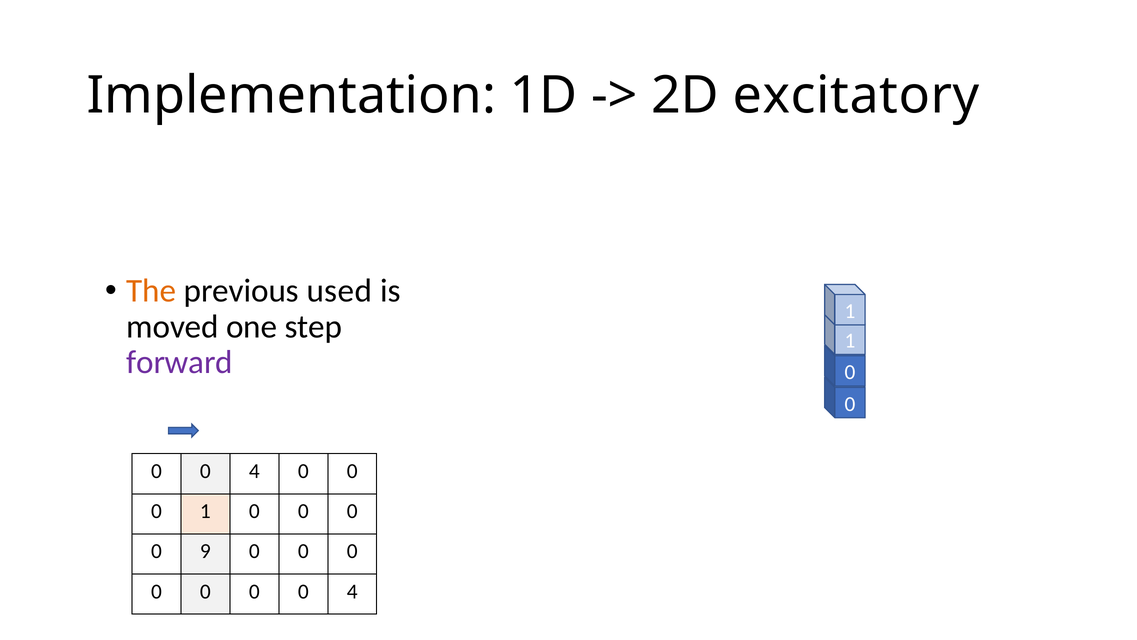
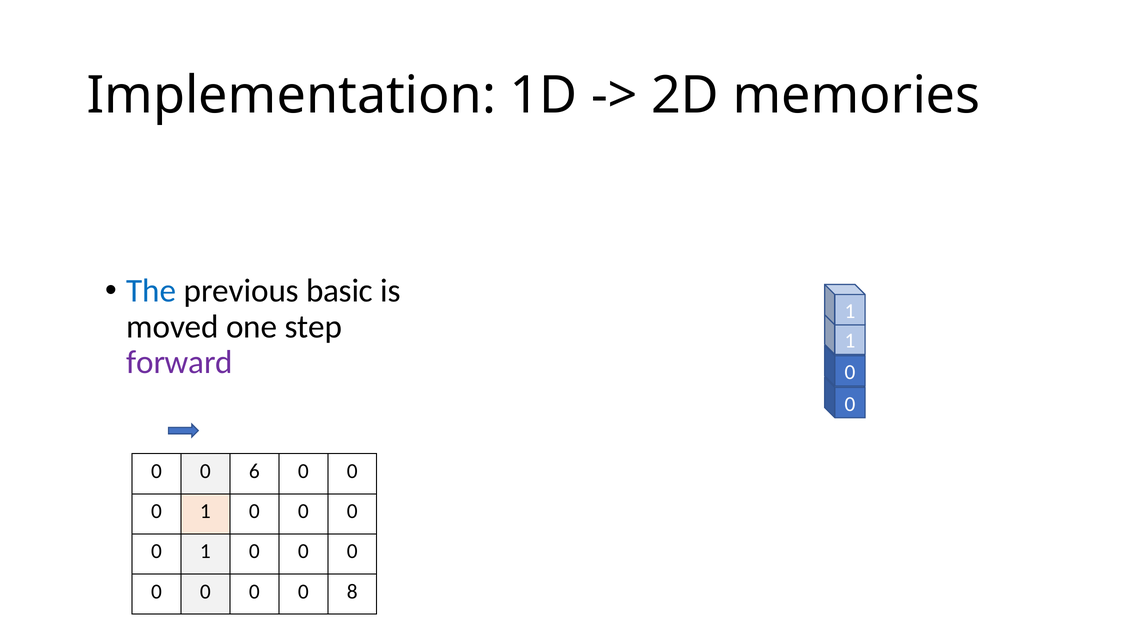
excitatory: excitatory -> memories (856, 96)
The colour: orange -> blue (151, 291)
used: used -> basic (340, 291)
4: 4 -> 6 (254, 471)
9: 9 -> 1 (205, 551)
0 0 0 4: 4 -> 8 (352, 591)
